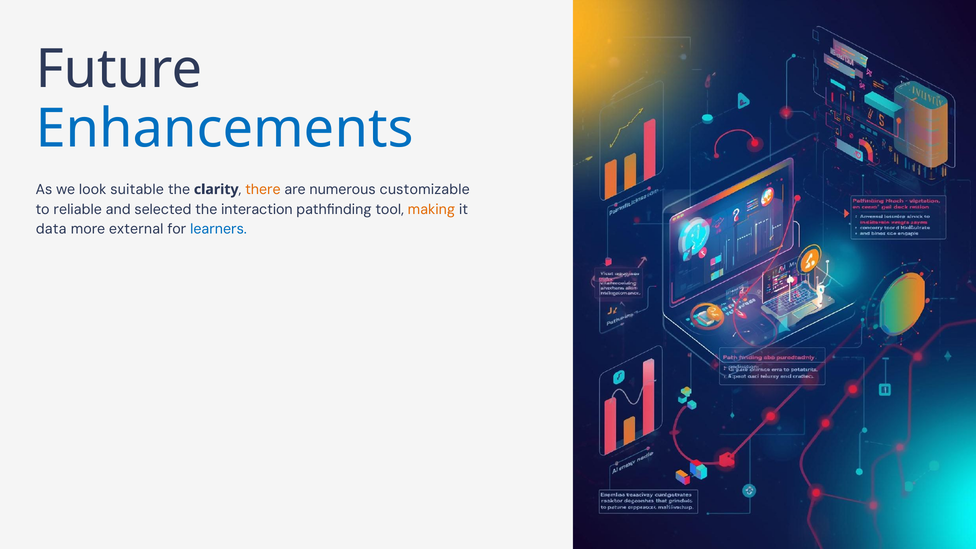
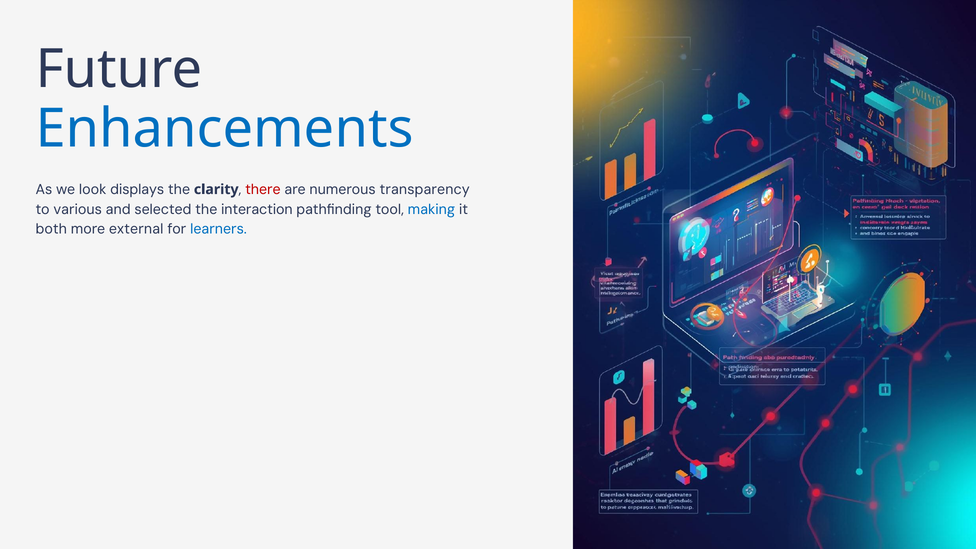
suitable: suitable -> displays (137, 189)
there colour: orange -> red (263, 189)
customizable: customizable -> transparency (425, 189)
reliable: reliable -> various (78, 209)
making colour: orange -> blue (431, 209)
data: data -> both (51, 229)
